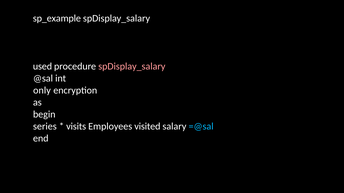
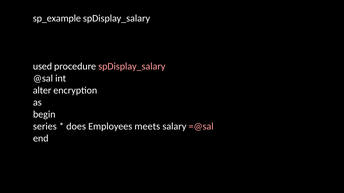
only: only -> alter (42, 91)
visits: visits -> does (76, 127)
visited: visited -> meets (147, 127)
=@sal colour: light blue -> pink (201, 127)
